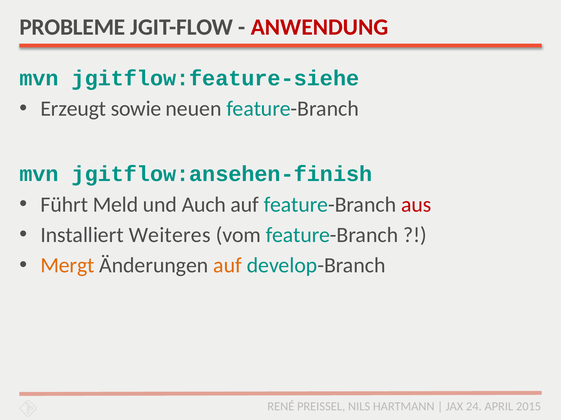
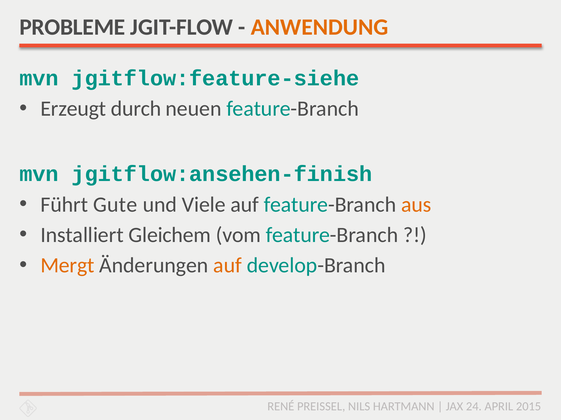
ANWENDUNG colour: red -> orange (320, 27)
sowie: sowie -> durch (136, 109)
Meld: Meld -> Gute (115, 205)
Auch: Auch -> Viele (204, 205)
aus colour: red -> orange (416, 205)
Weiteres: Weiteres -> Gleichem (170, 235)
